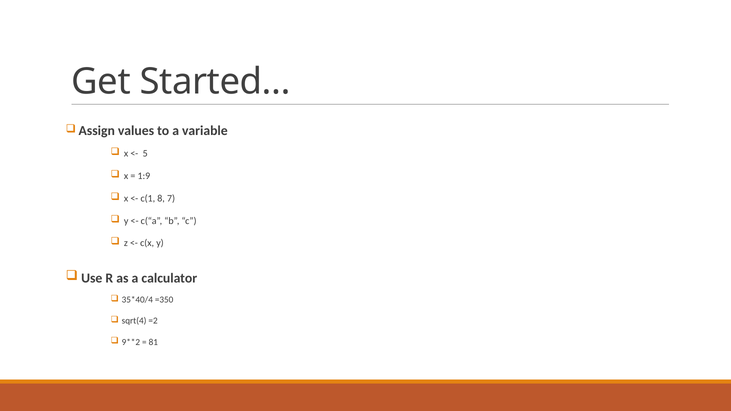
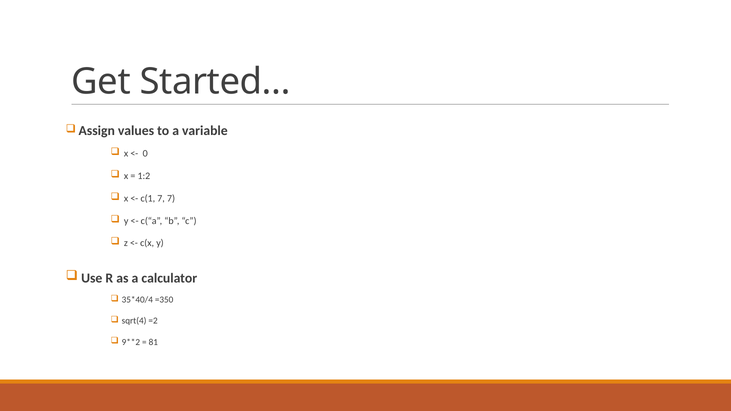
5: 5 -> 0 (145, 154)
1:9: 1:9 -> 1:2 (144, 176)
c(1 8: 8 -> 7 (161, 199)
